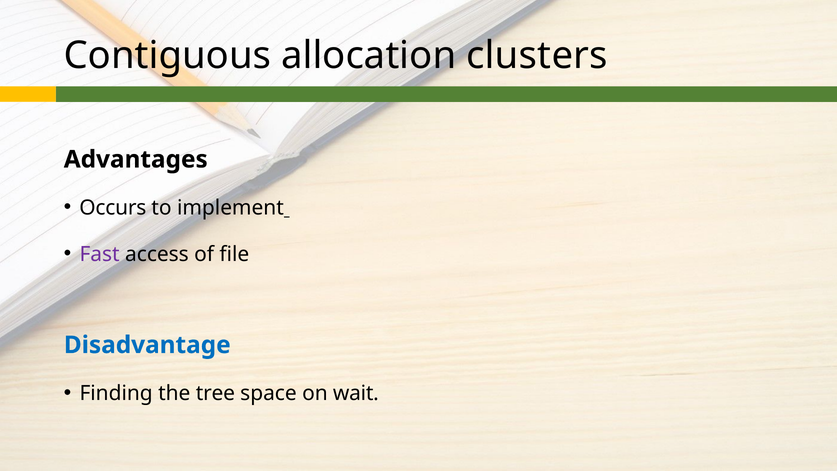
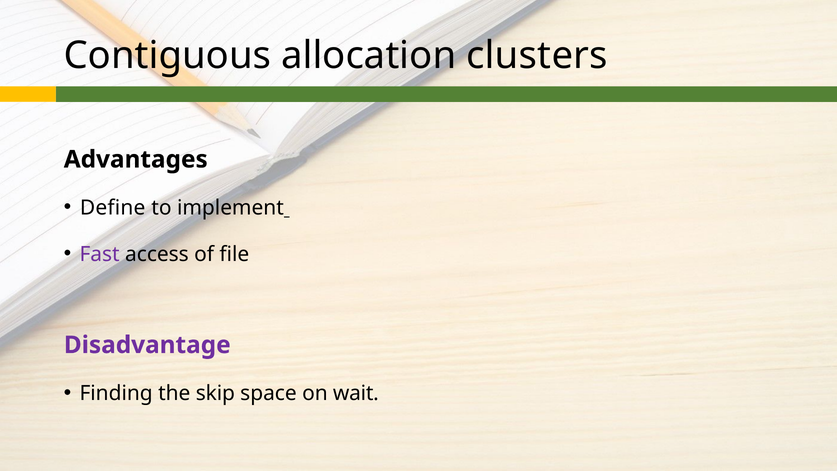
Occurs: Occurs -> Define (113, 208)
Disadvantage colour: blue -> purple (147, 345)
tree: tree -> skip (215, 393)
